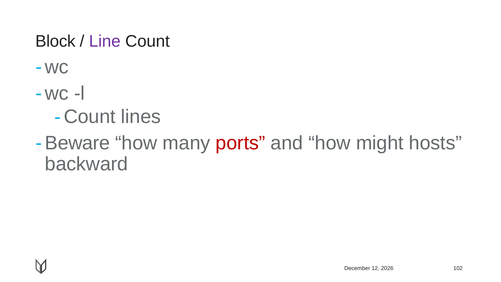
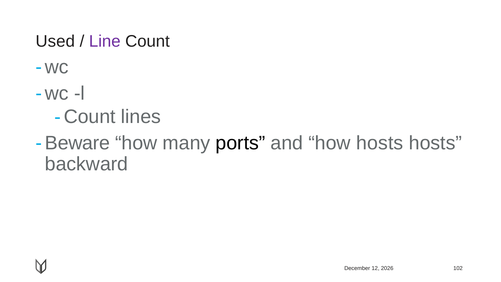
Block: Block -> Used (55, 41)
ports colour: red -> black (240, 143)
how might: might -> hosts (380, 143)
